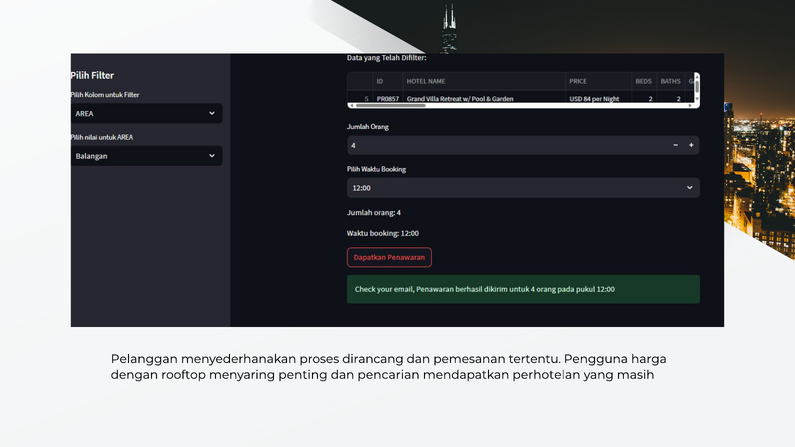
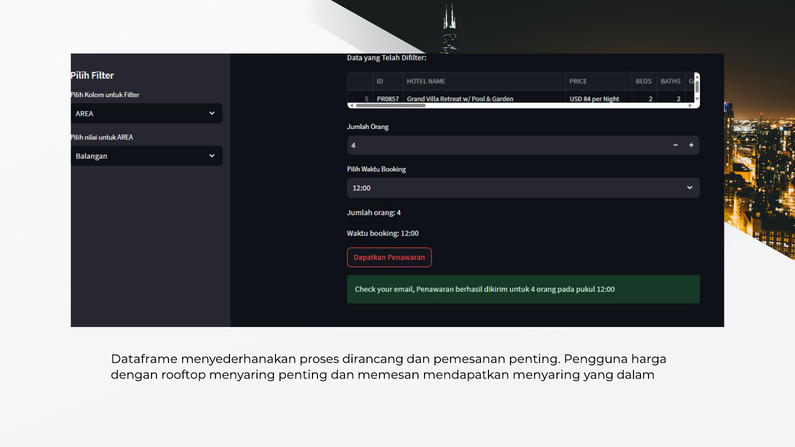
Pelanggan: Pelanggan -> Dataframe (144, 359)
pemesanan tertentu: tertentu -> penting (535, 359)
pencarian: pencarian -> memesan (389, 375)
mendapatkan perhotelan: perhotelan -> menyaring (546, 375)
masih: masih -> dalam (636, 375)
